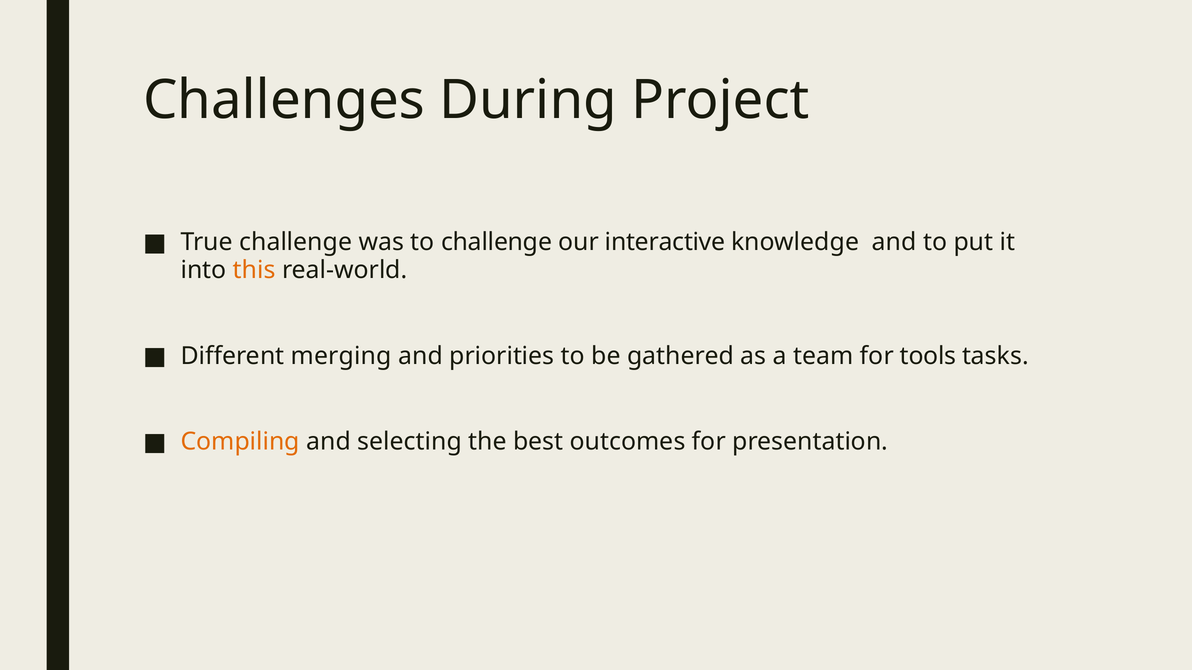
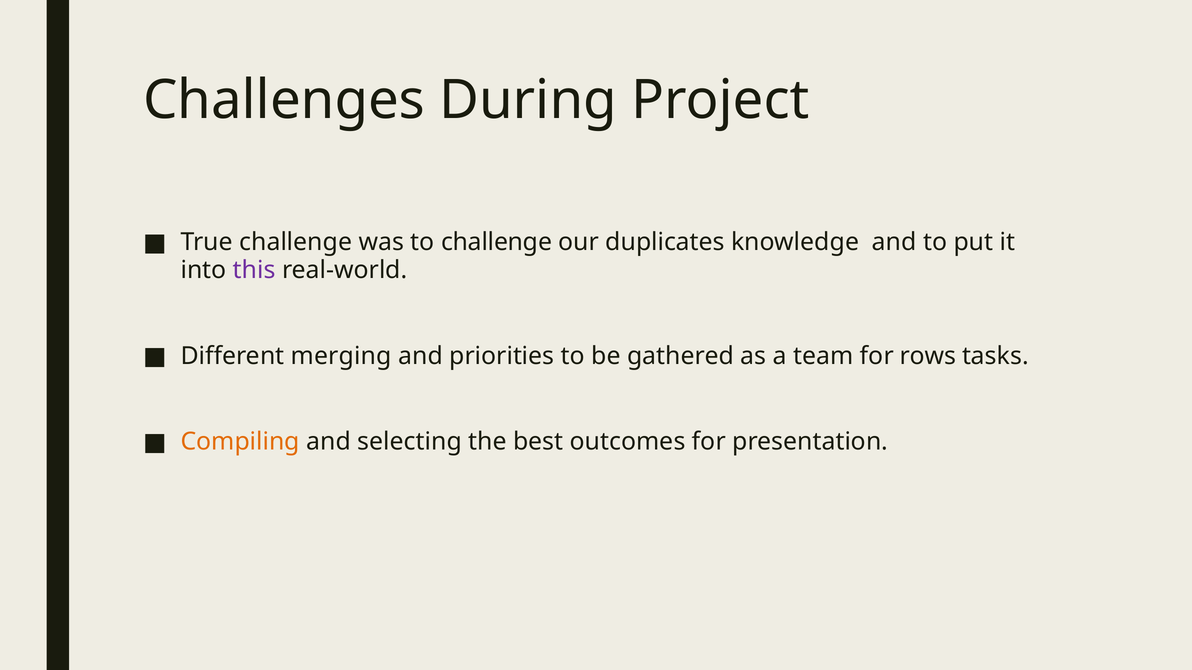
interactive: interactive -> duplicates (665, 242)
this colour: orange -> purple (254, 270)
tools: tools -> rows (928, 356)
